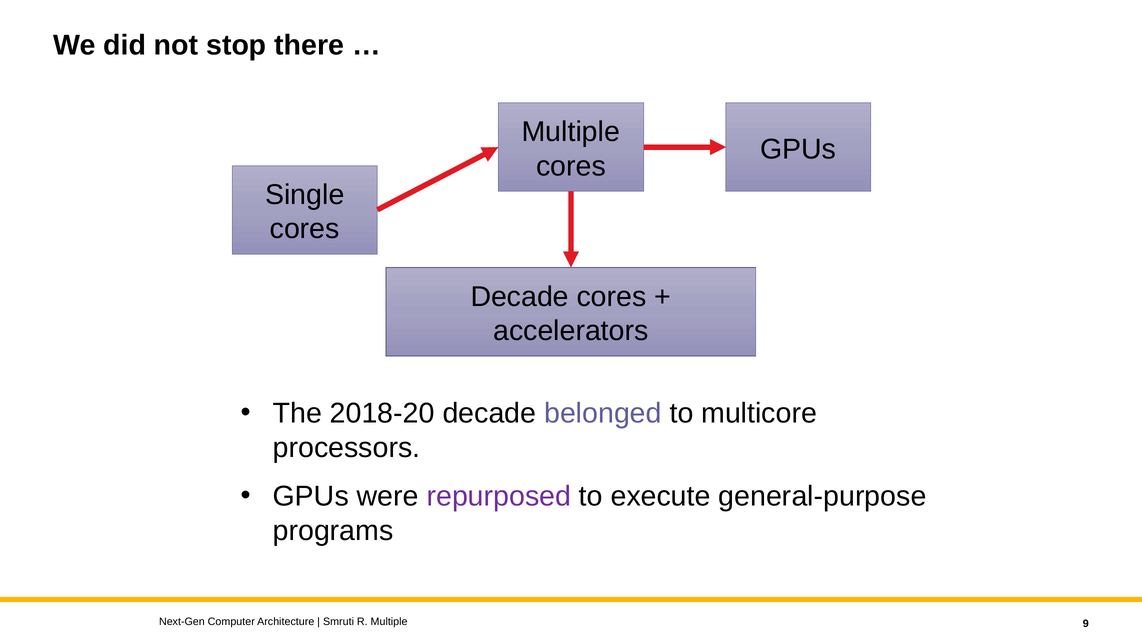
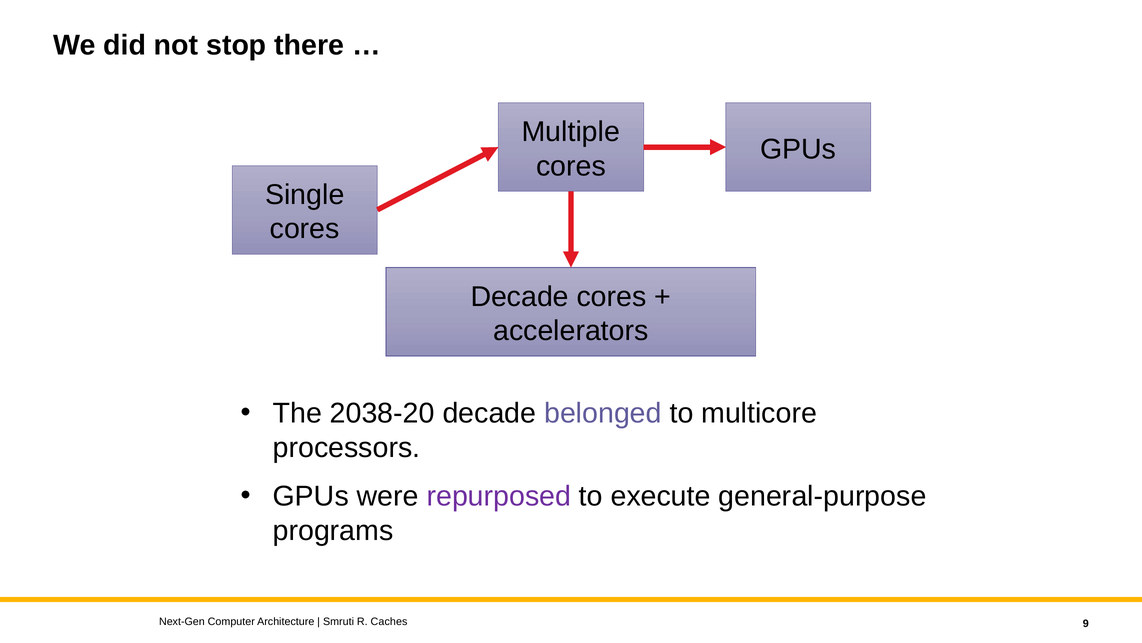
2018-20: 2018-20 -> 2038-20 (382, 413)
R Multiple: Multiple -> Caches (389, 621)
